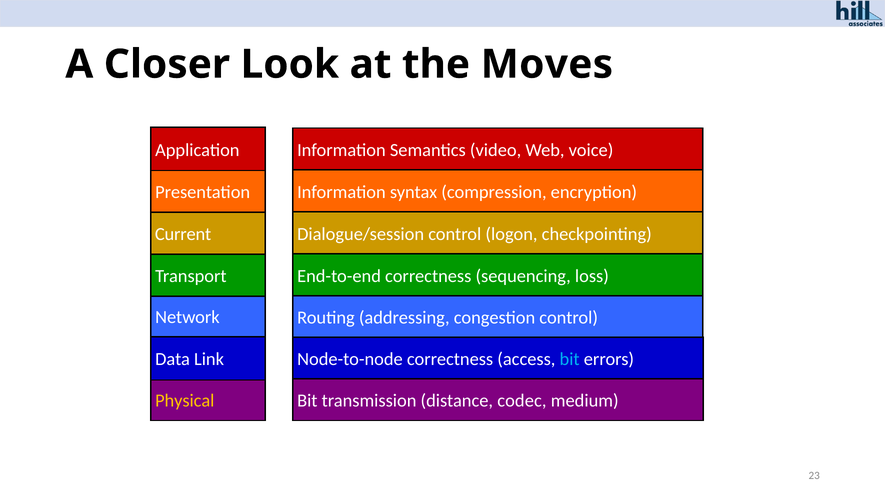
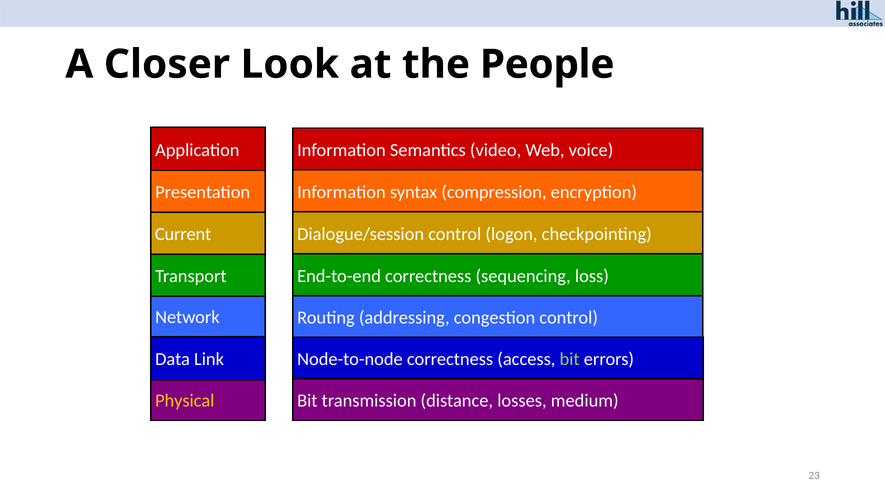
Moves: Moves -> People (547, 64)
bit colour: light blue -> light green (570, 359)
codec: codec -> losses (522, 401)
